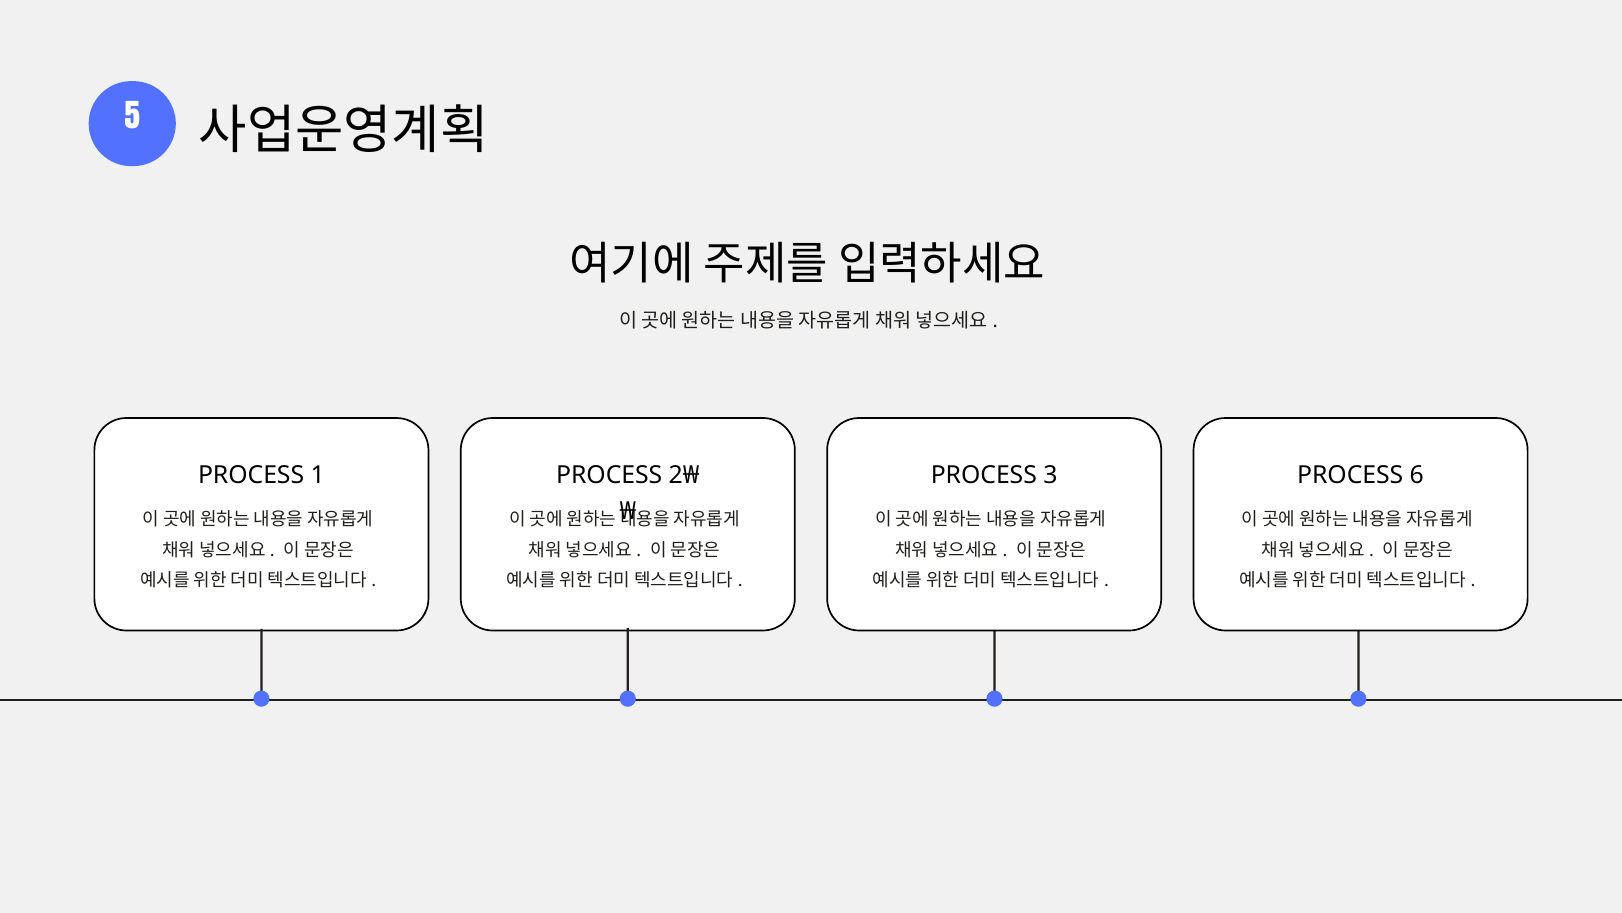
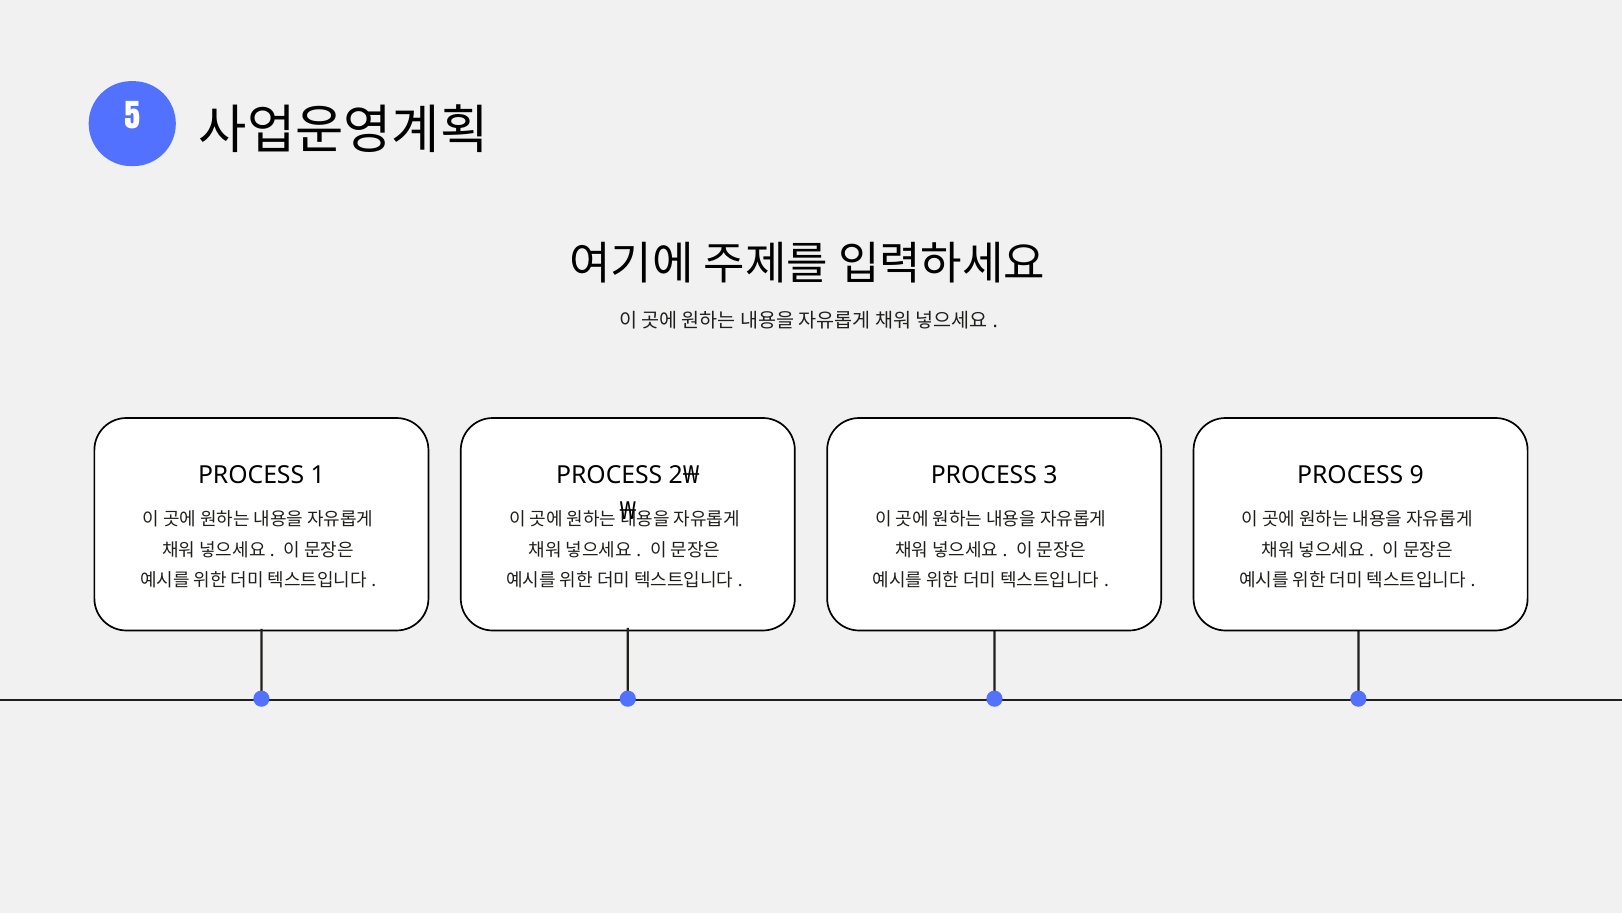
6: 6 -> 9 (1417, 475)
